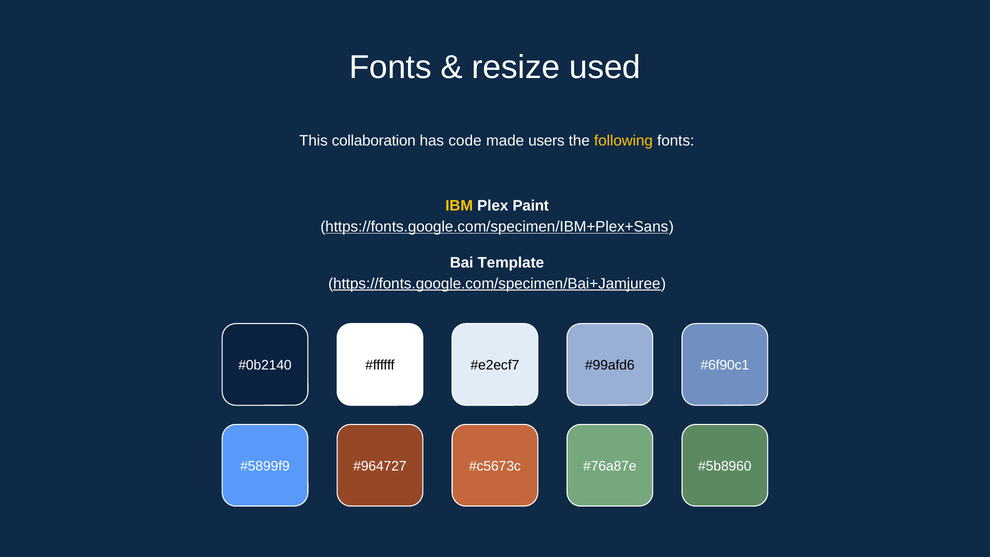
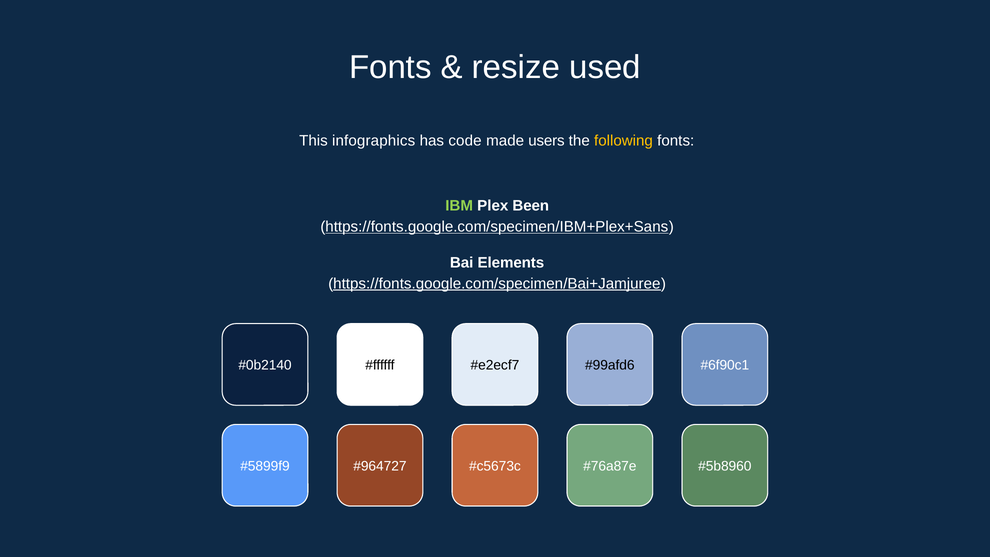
collaboration: collaboration -> infographics (374, 141)
IBM colour: yellow -> light green (459, 206)
Paint: Paint -> Been (531, 206)
Template: Template -> Elements (511, 263)
